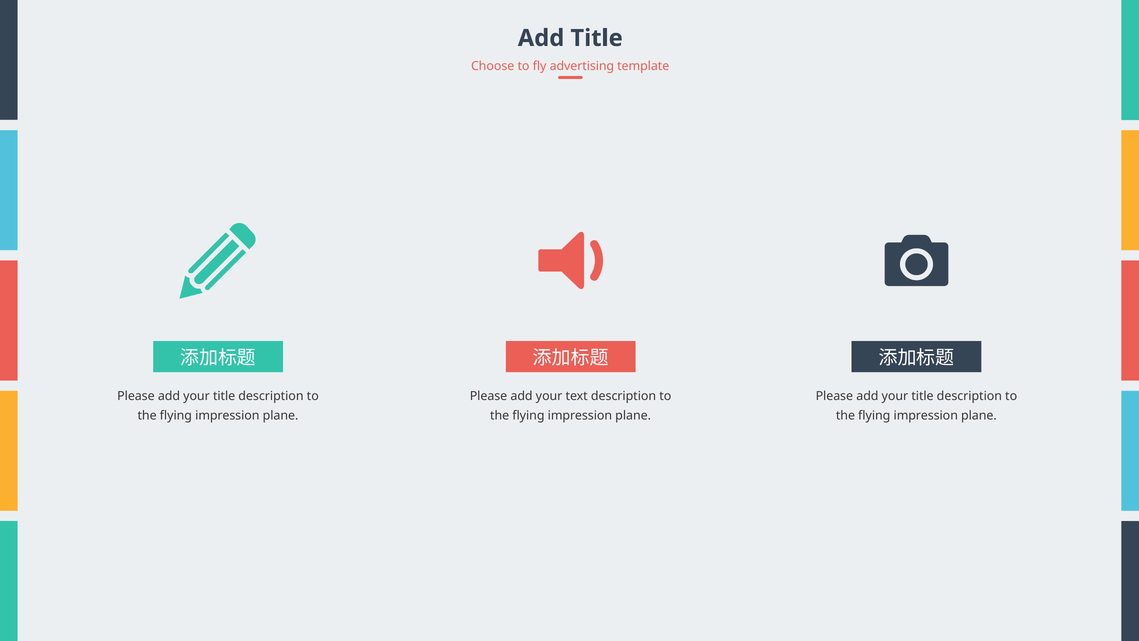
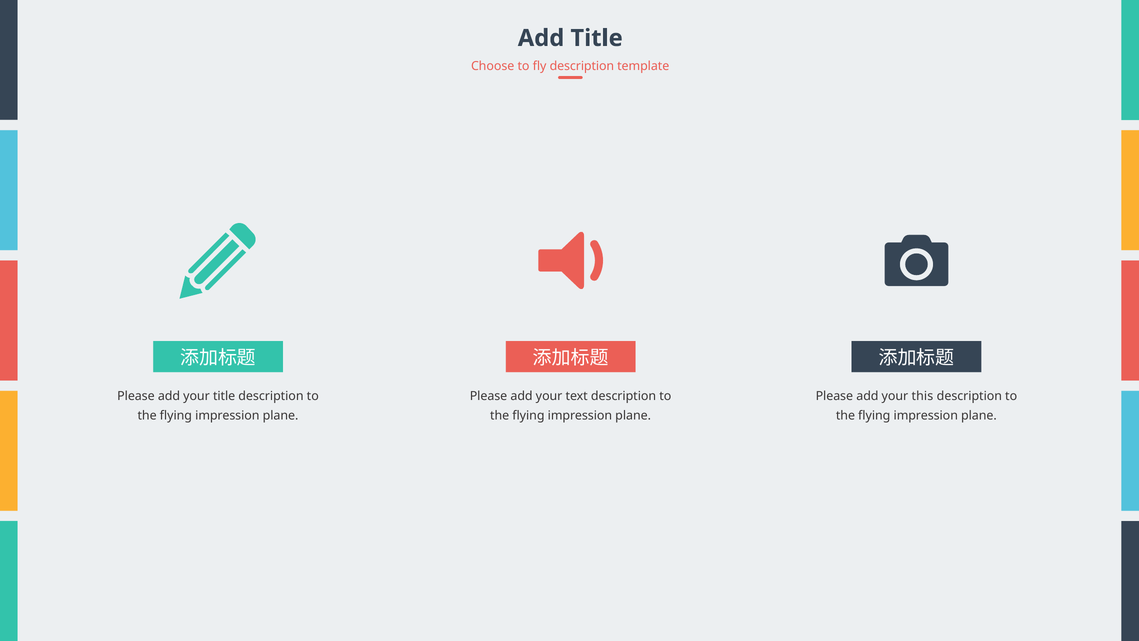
fly advertising: advertising -> description (582, 66)
title: title -> this (922, 396)
